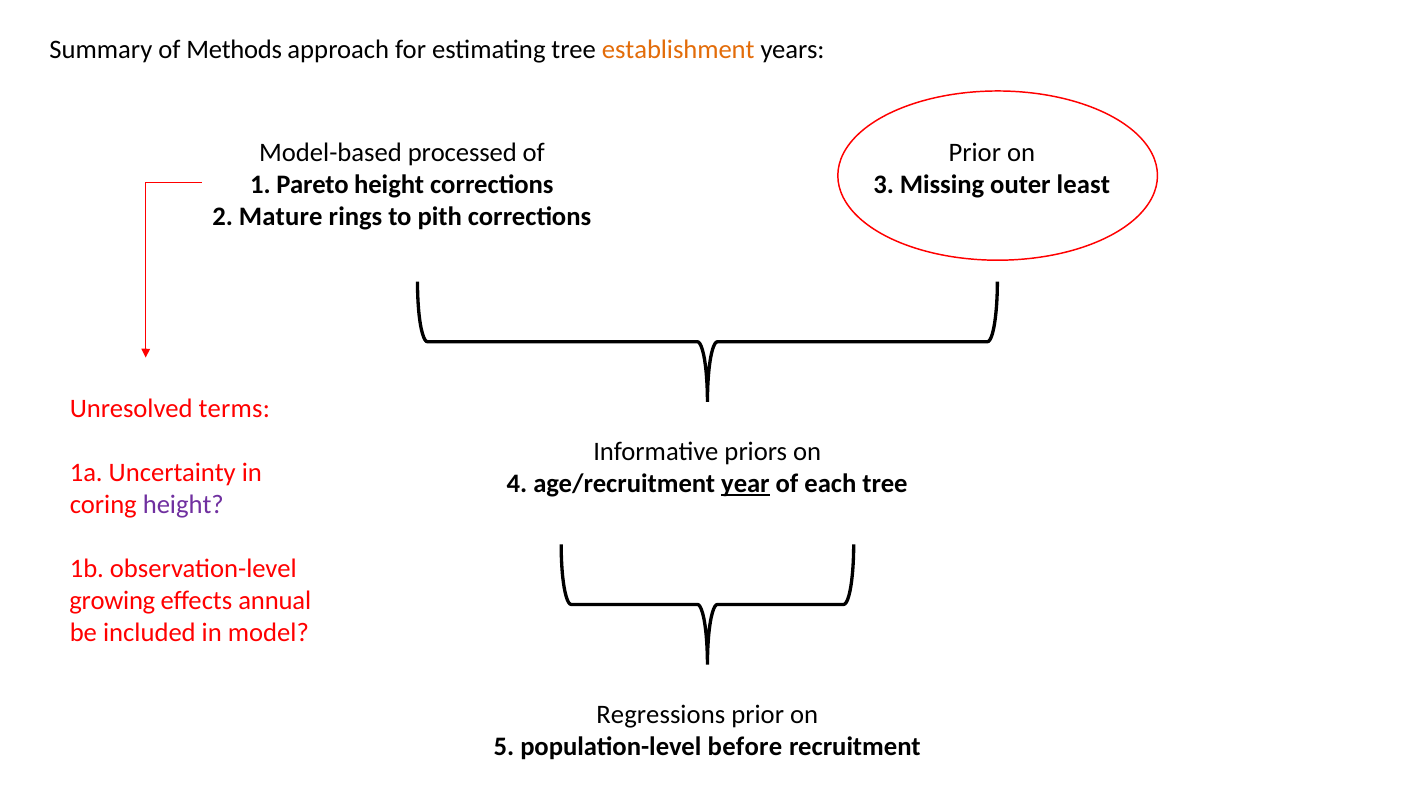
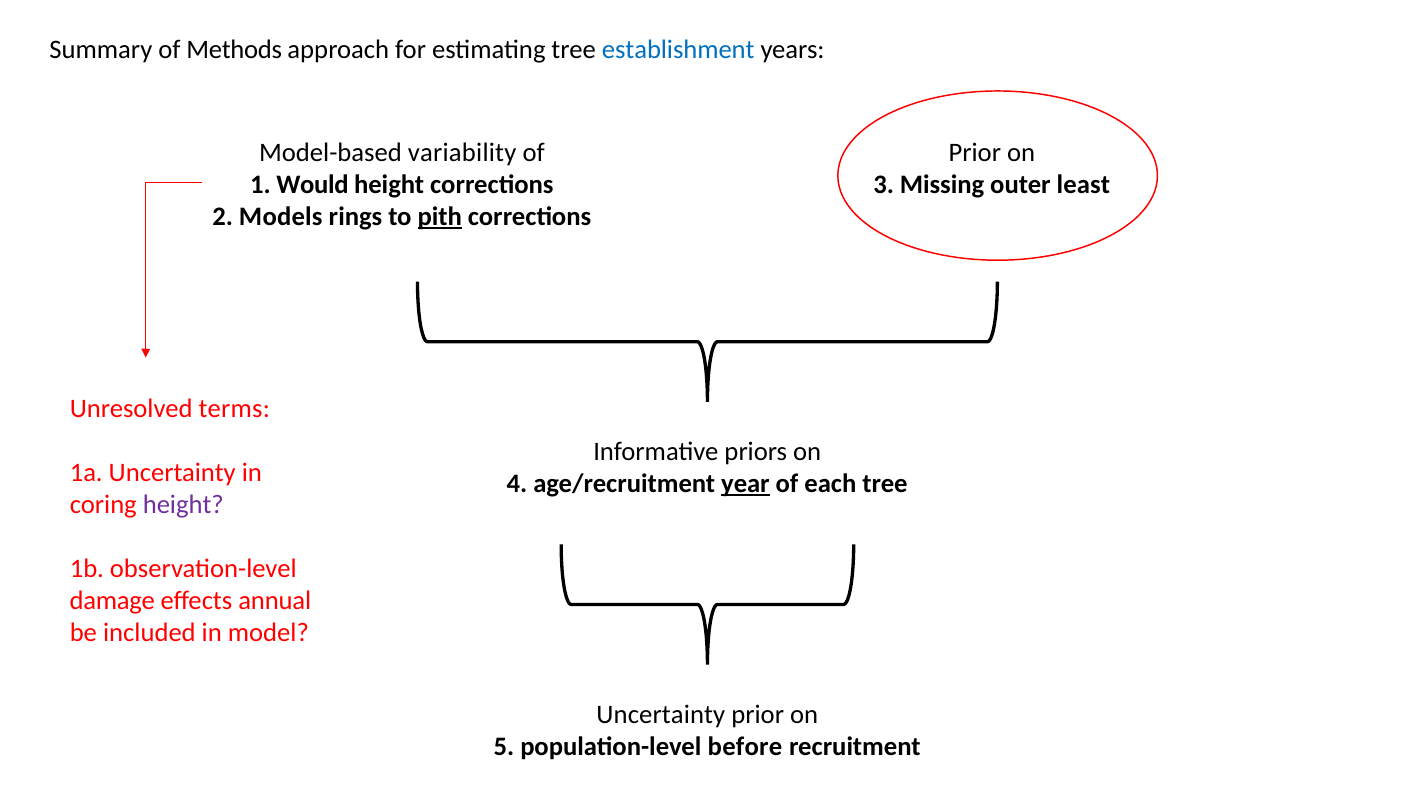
establishment colour: orange -> blue (678, 50)
processed: processed -> variability (462, 153)
Pareto: Pareto -> Would (313, 185)
Mature: Mature -> Models (281, 217)
pith underline: none -> present (440, 217)
growing: growing -> damage (112, 601)
Regressions: Regressions -> Uncertainty (661, 714)
